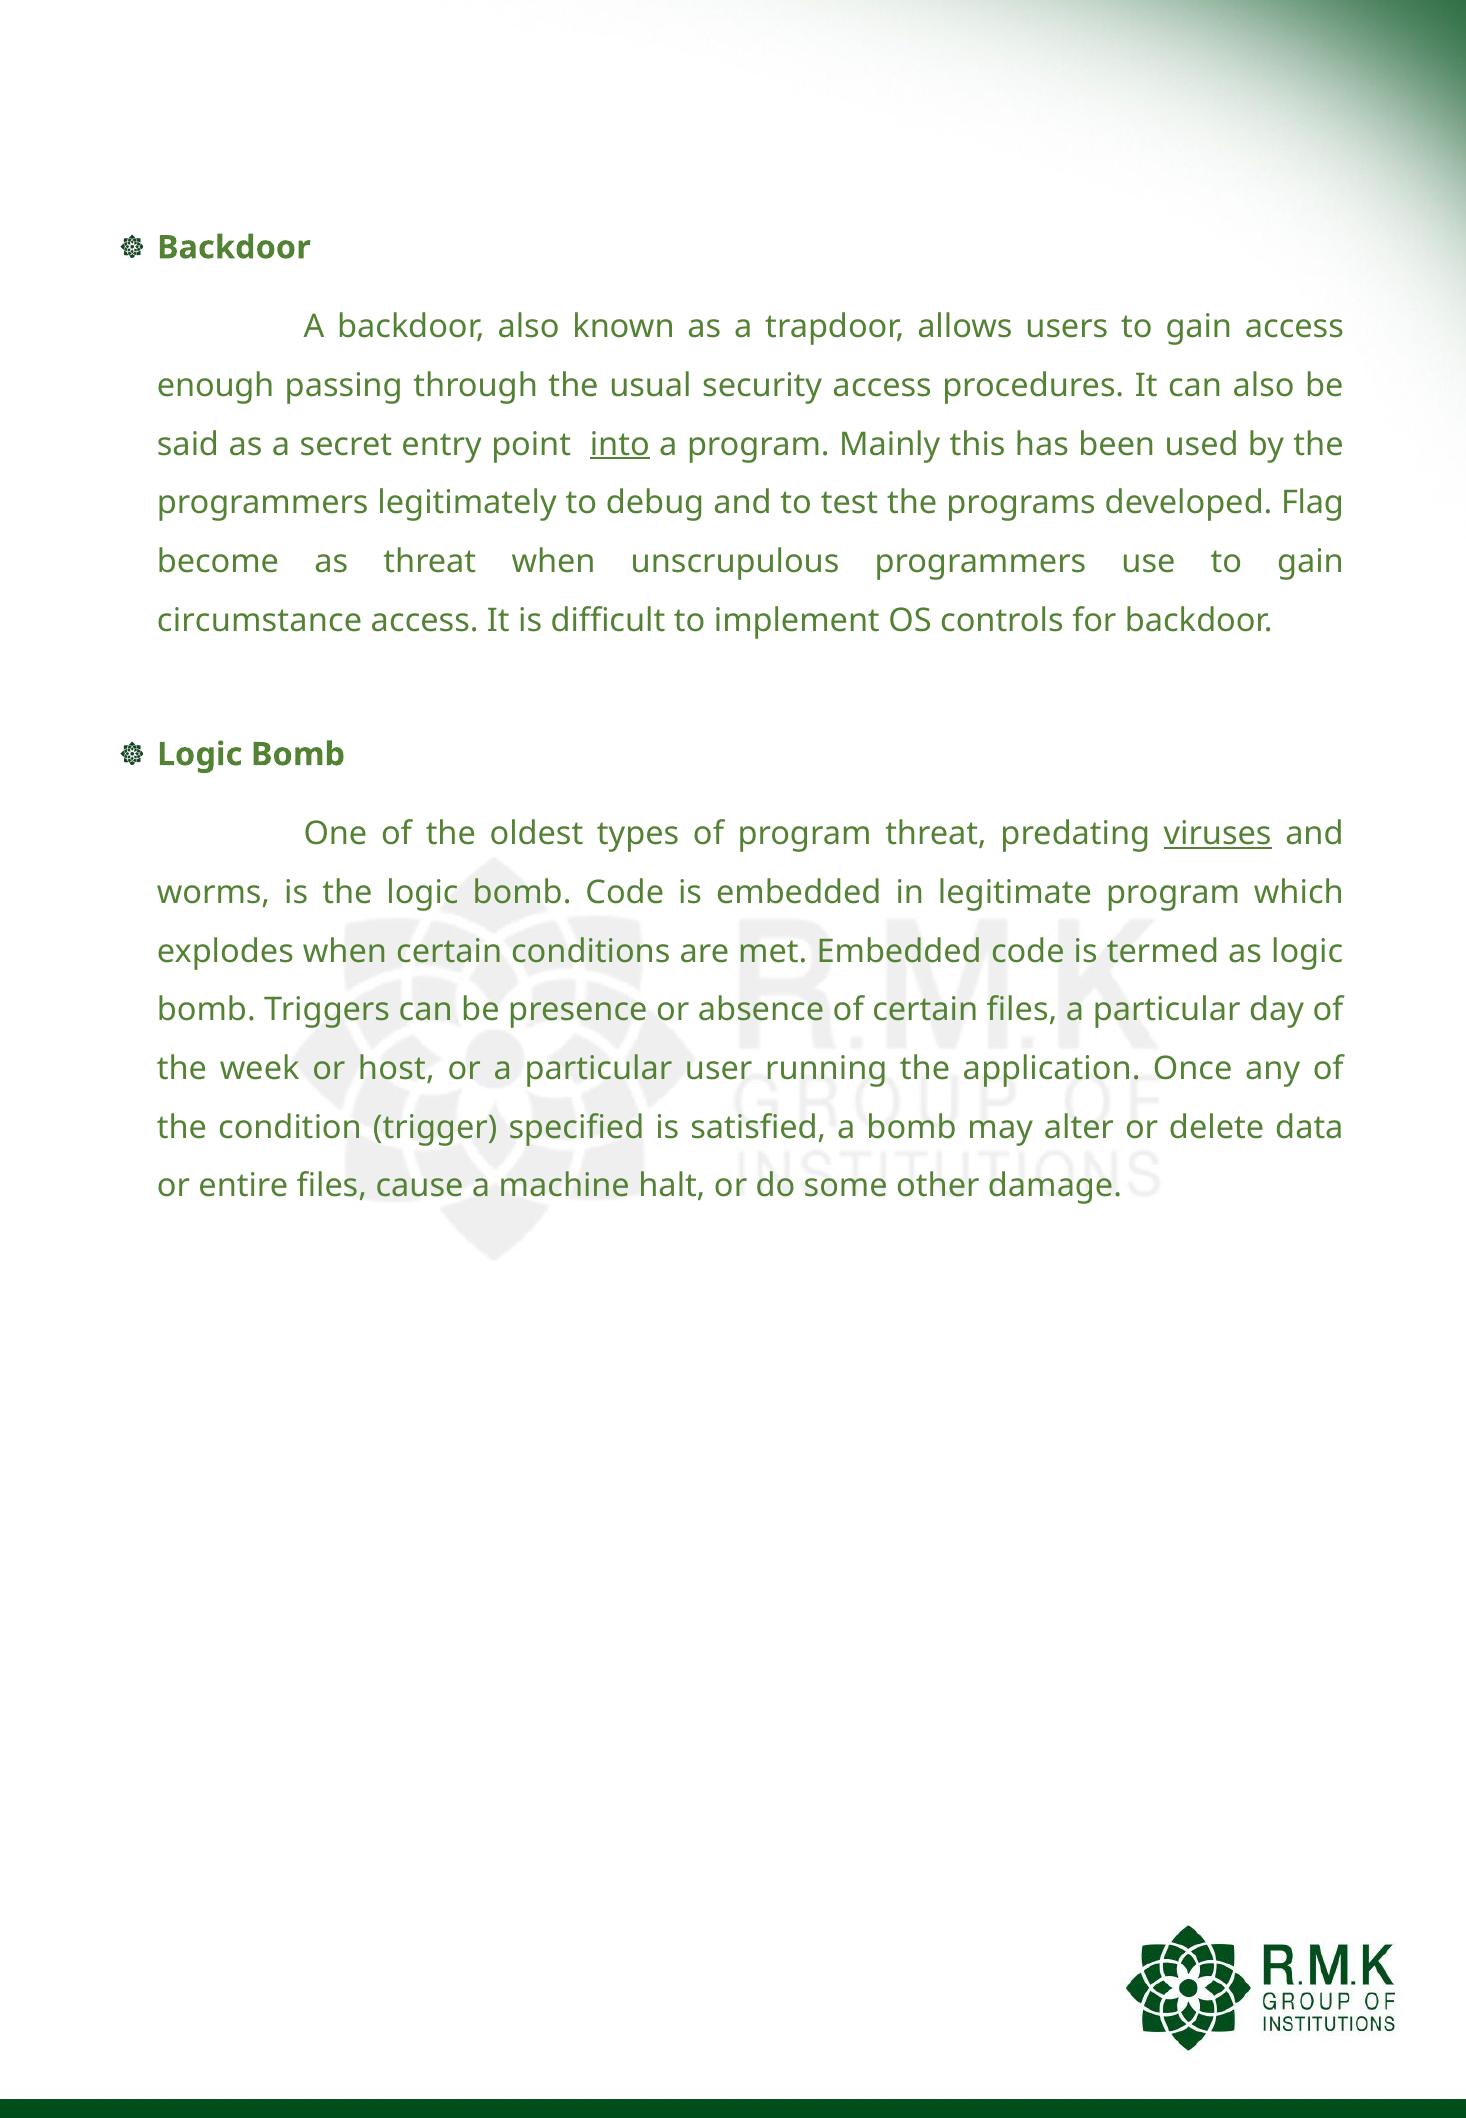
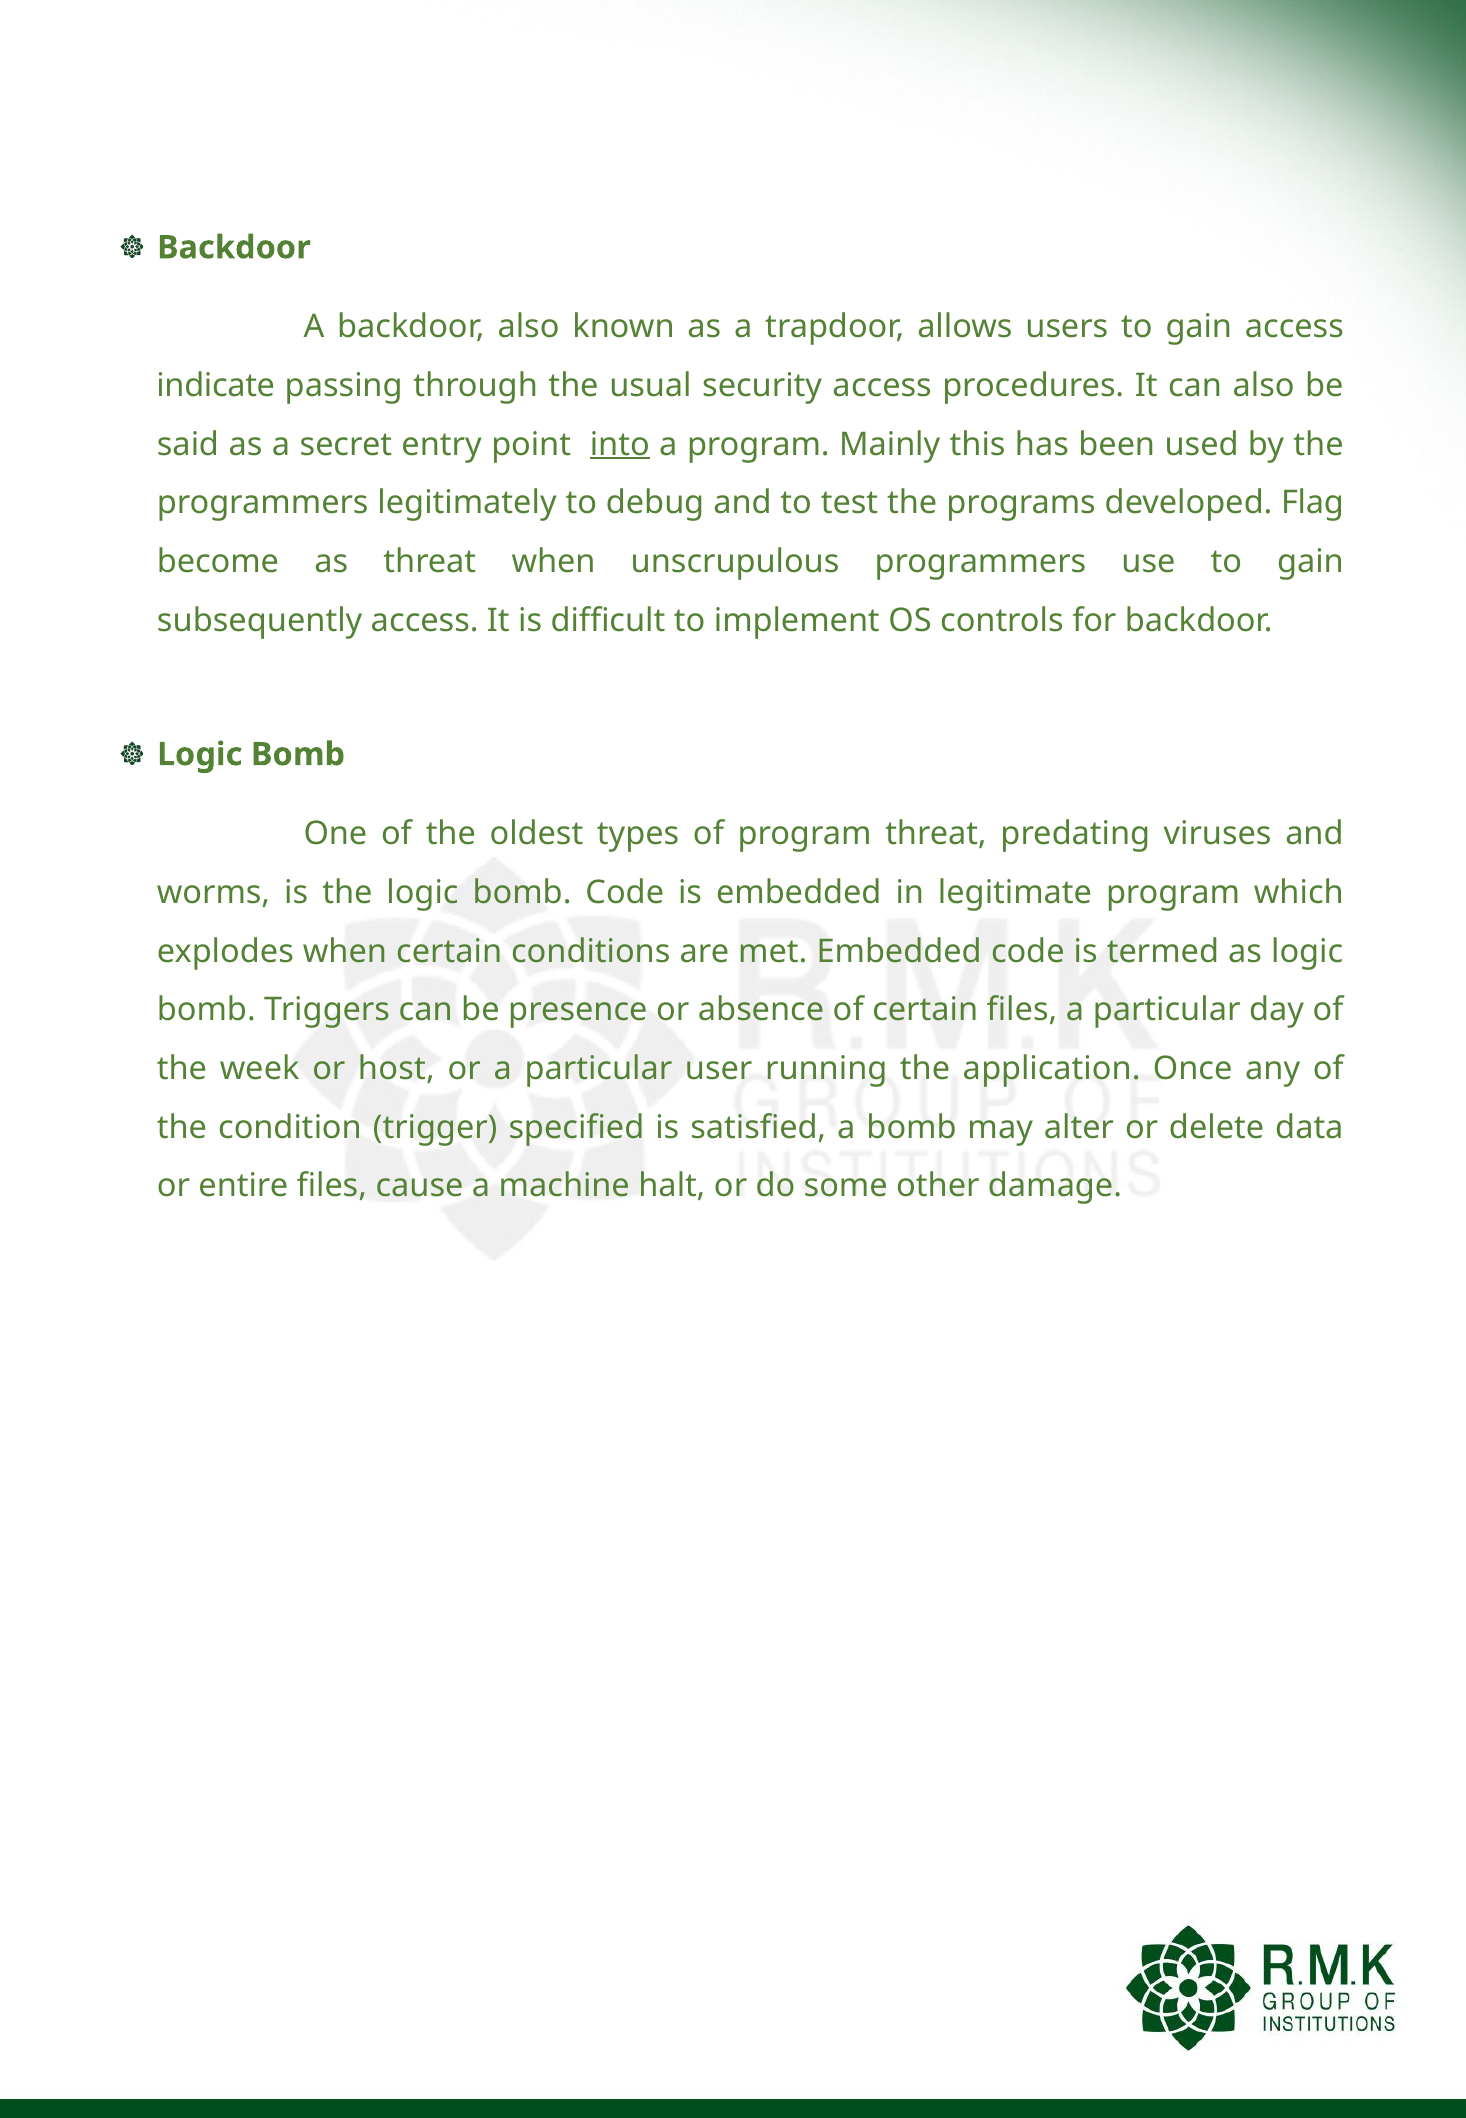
enough: enough -> indicate (216, 386)
circumstance: circumstance -> subsequently (260, 620)
viruses underline: present -> none (1218, 834)
